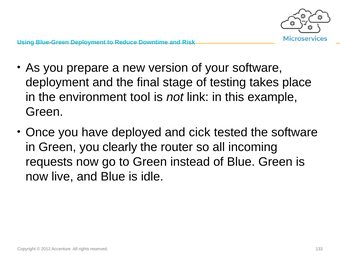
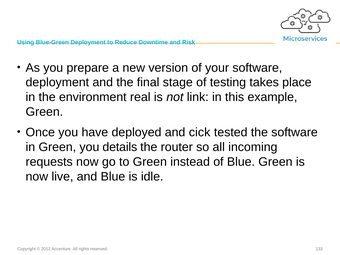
tool: tool -> real (140, 97)
clearly: clearly -> details (120, 147)
